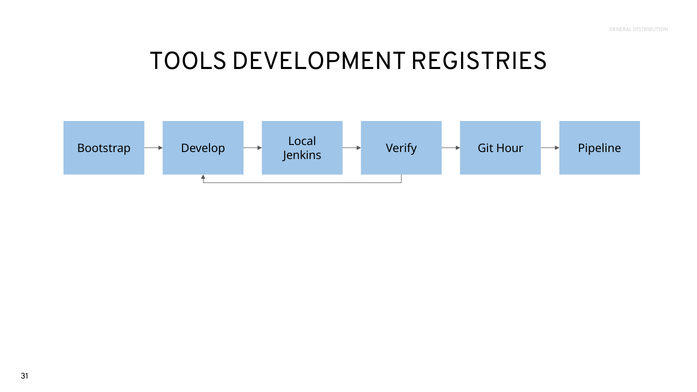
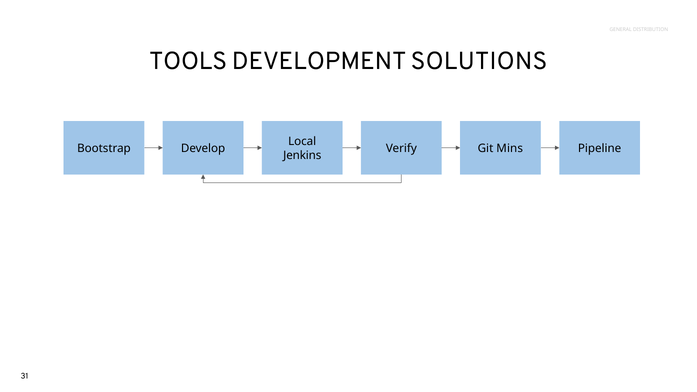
REGISTRIES: REGISTRIES -> SOLUTIONS (479, 61)
Hour: Hour -> Mins (510, 149)
